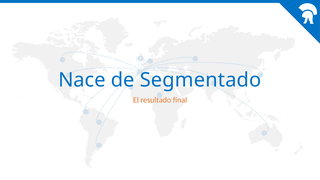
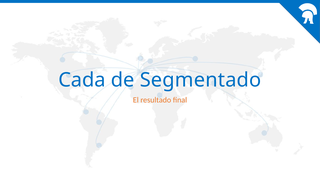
Nace: Nace -> Cada (82, 80)
